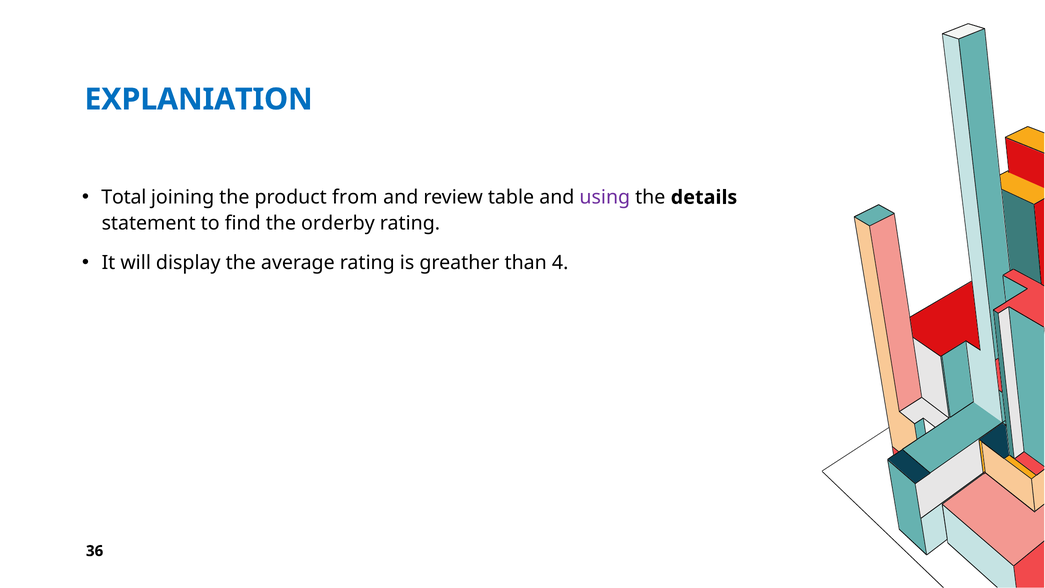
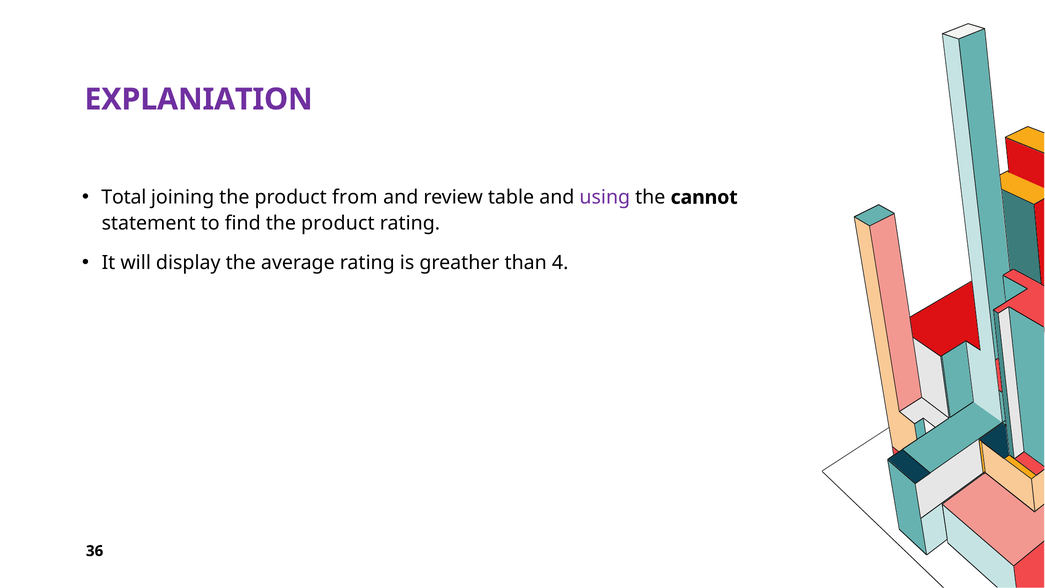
EXPLANIATION colour: blue -> purple (199, 99)
details: details -> cannot (704, 197)
find the orderby: orderby -> product (338, 223)
